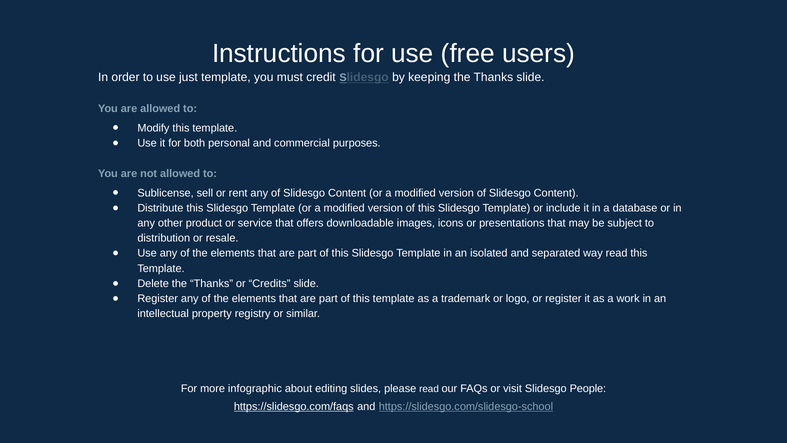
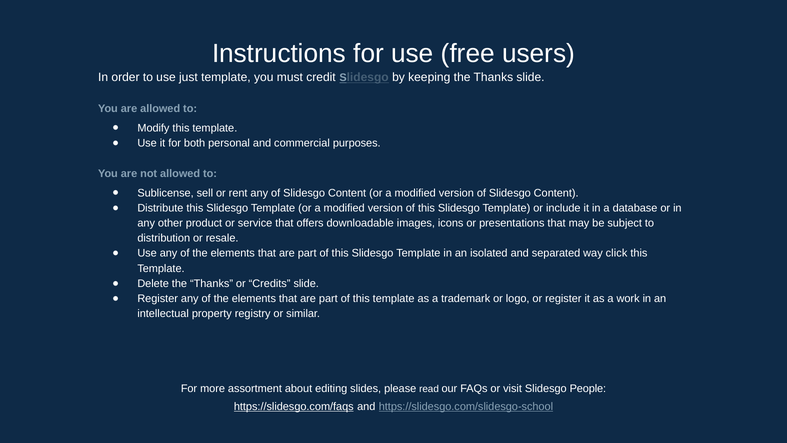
way read: read -> click (617, 253)
infographic: infographic -> assortment (255, 388)
